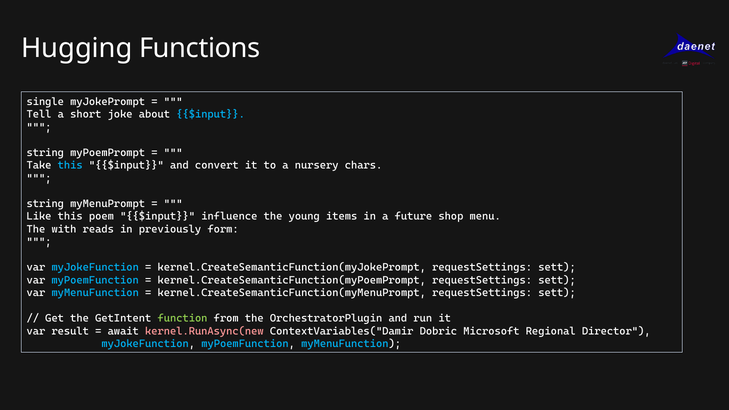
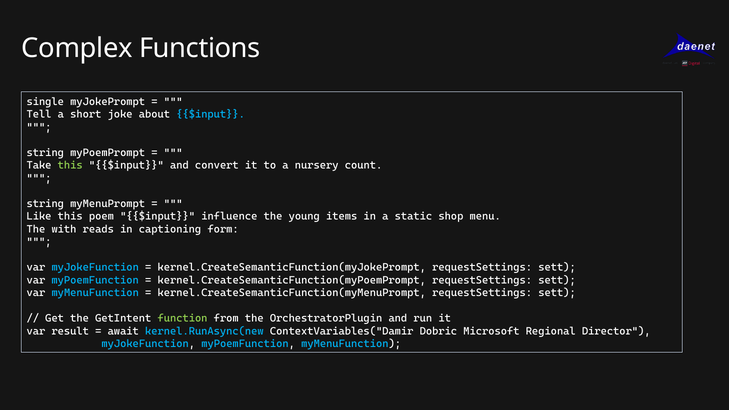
Hugging: Hugging -> Complex (77, 48)
this colour: light blue -> light green (70, 165)
chars: chars -> count (364, 165)
future: future -> static (413, 216)
previously: previously -> captioning (170, 229)
kernel.RunAsync(new colour: pink -> light blue (204, 331)
